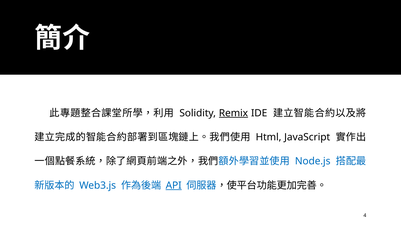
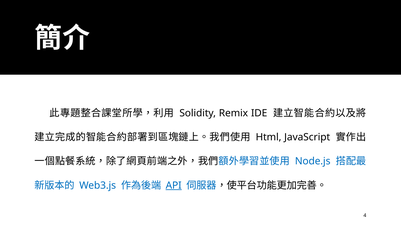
Remix underline: present -> none (233, 113)
